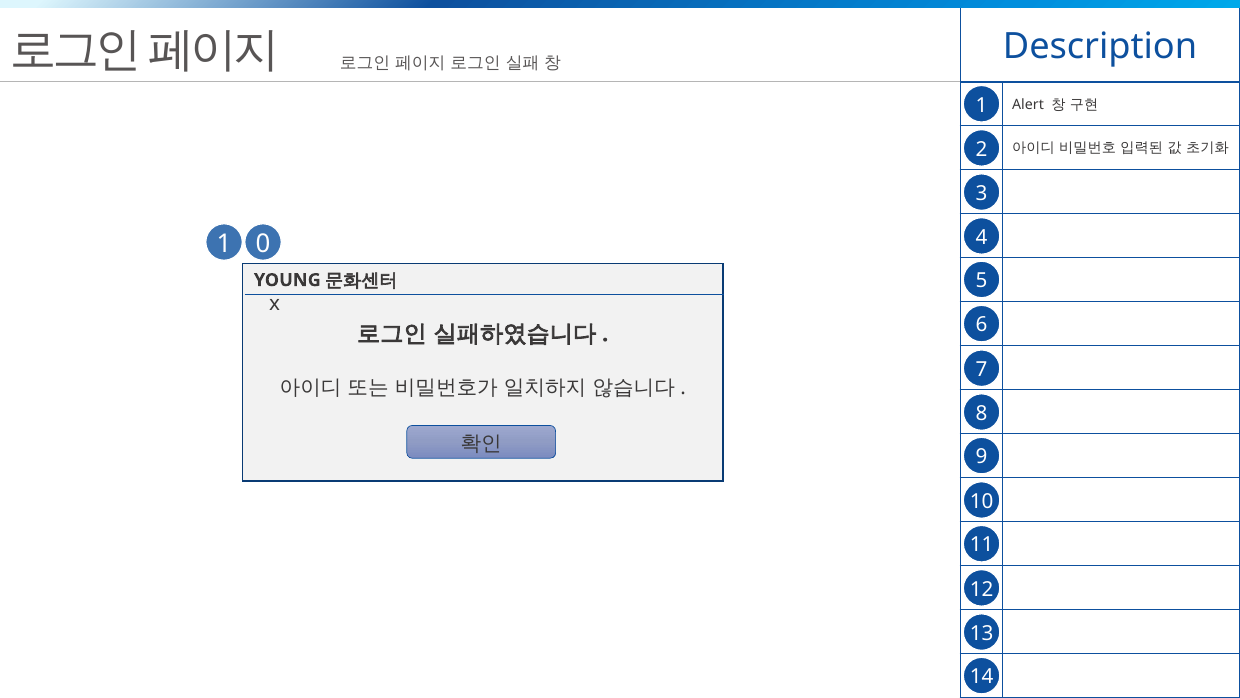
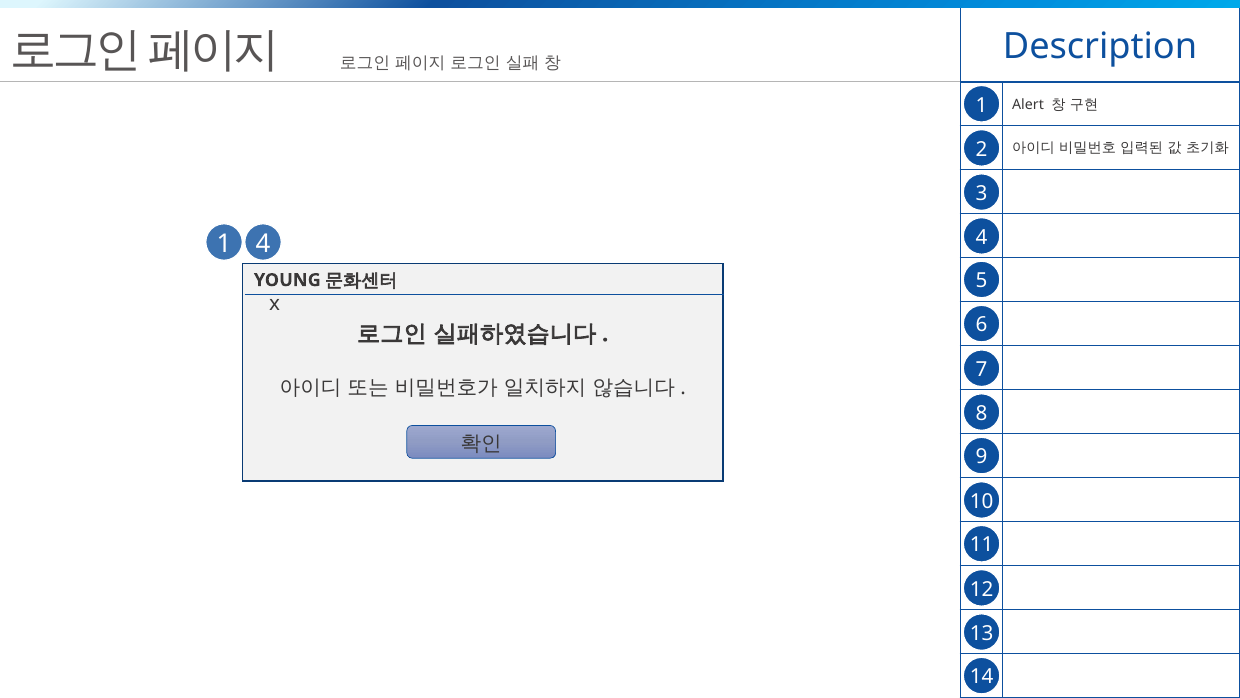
1 0: 0 -> 4 (263, 244)
